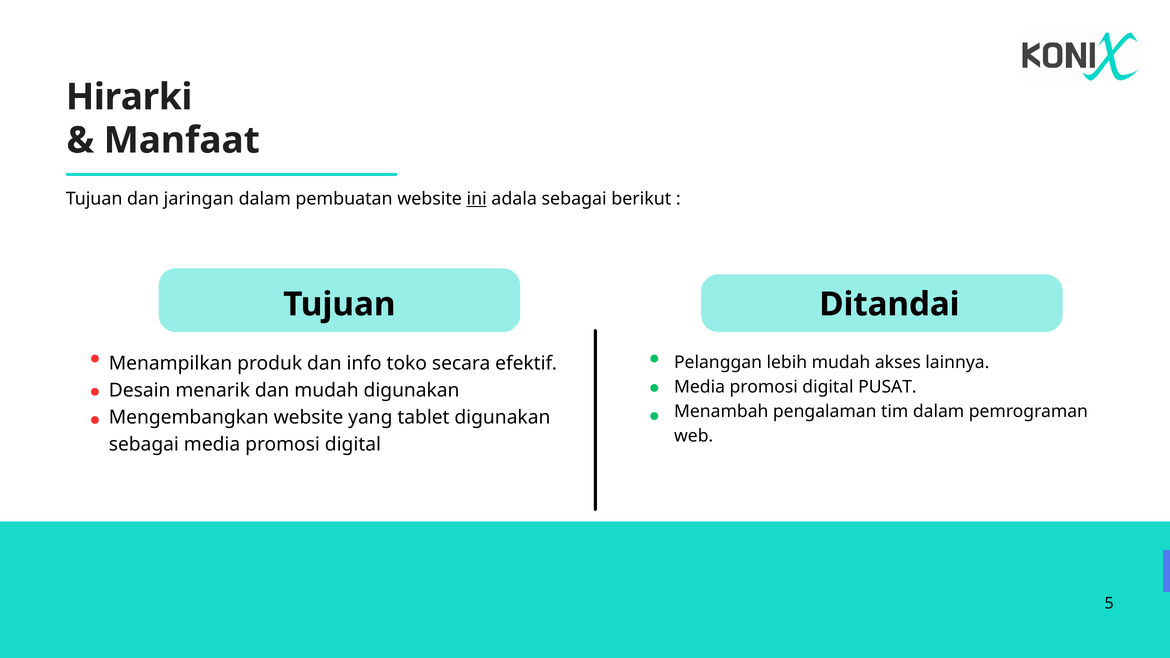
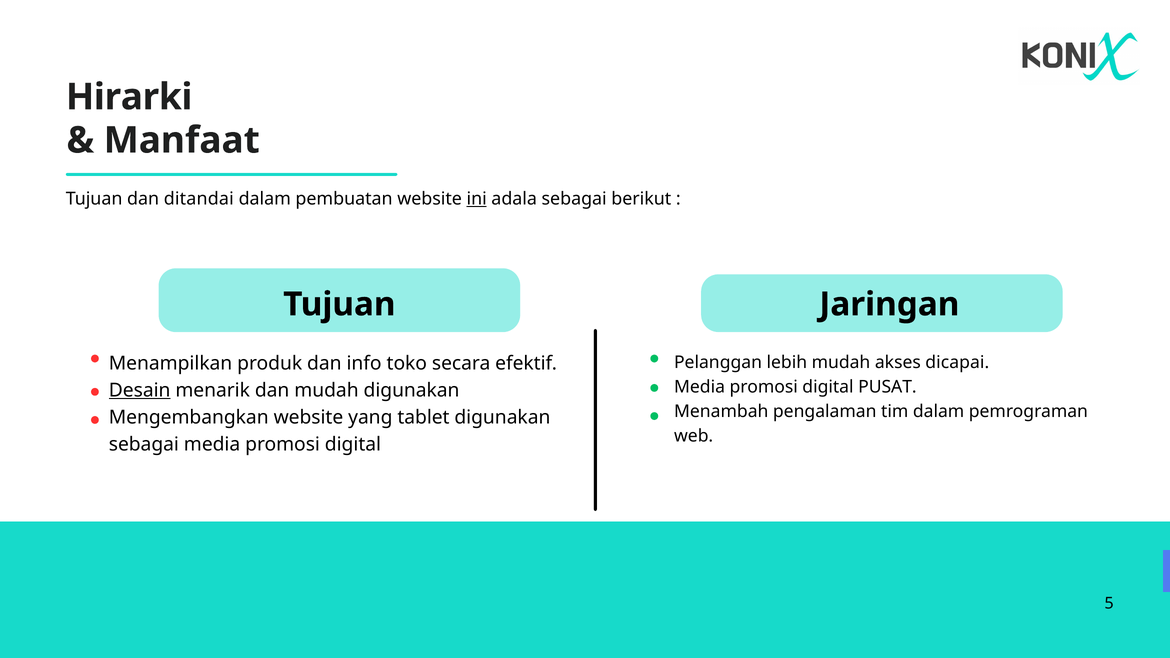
jaringan: jaringan -> ditandai (199, 199)
Ditandai: Ditandai -> Jaringan (889, 304)
lainnya: lainnya -> dicapai (957, 363)
Desain underline: none -> present (140, 390)
